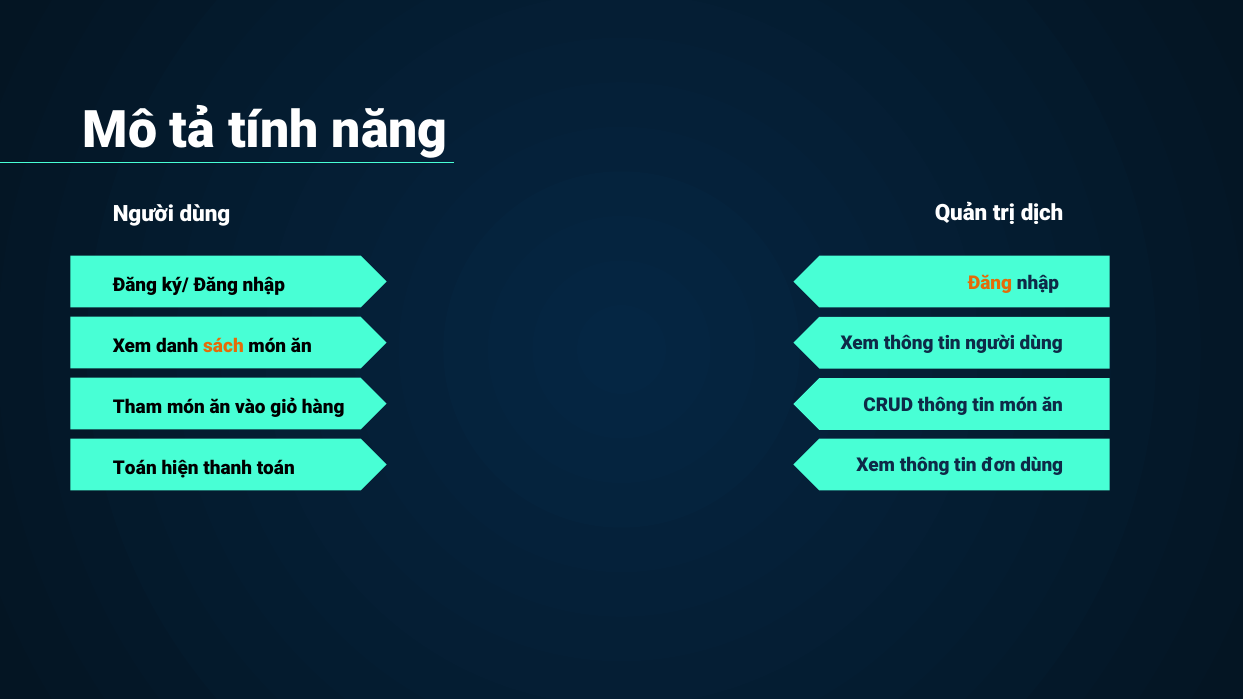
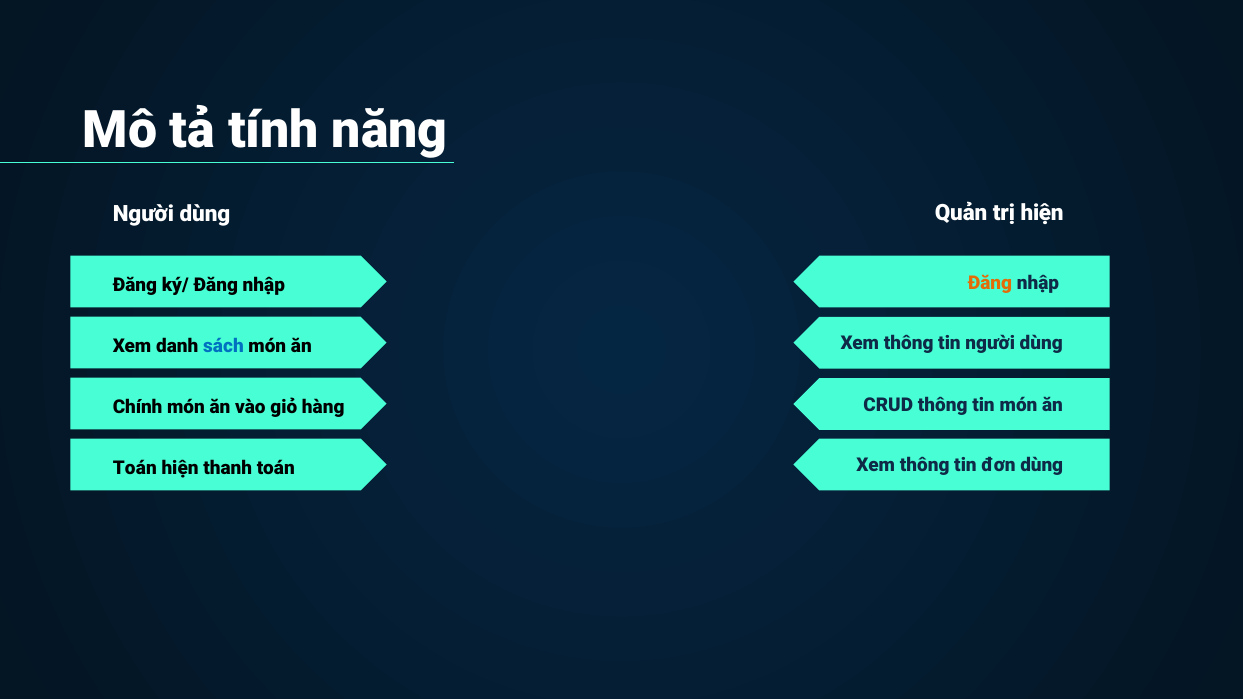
trị dịch: dịch -> hiện (1042, 213)
sách colour: orange -> blue (223, 346)
Tham: Tham -> Chính (138, 407)
